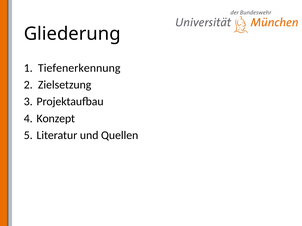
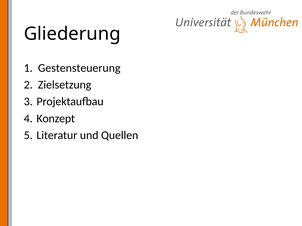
Tiefenerkennung: Tiefenerkennung -> Gestensteuerung (79, 68)
